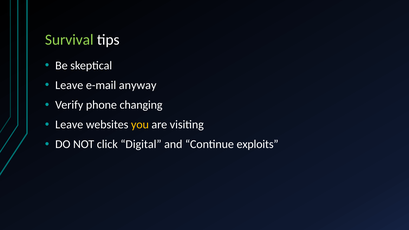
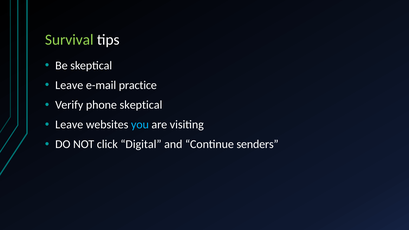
anyway: anyway -> practice (138, 85)
phone changing: changing -> skeptical (141, 105)
you colour: yellow -> light blue (140, 125)
exploits: exploits -> senders (258, 144)
